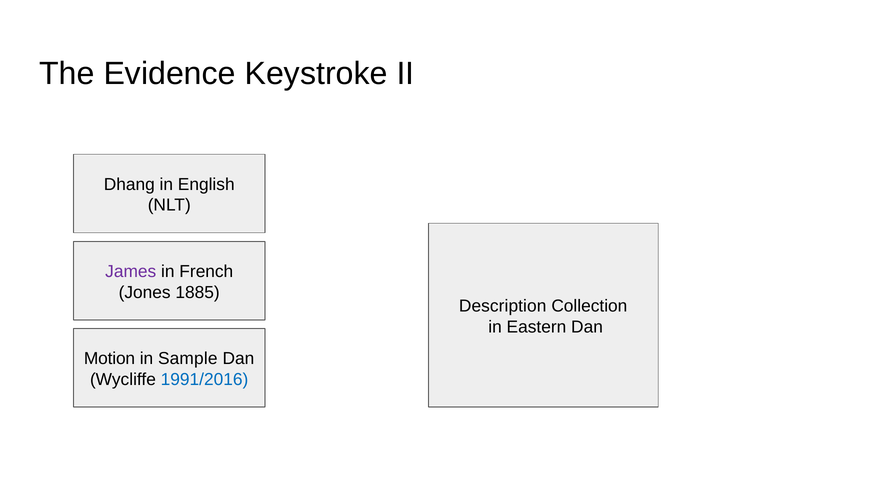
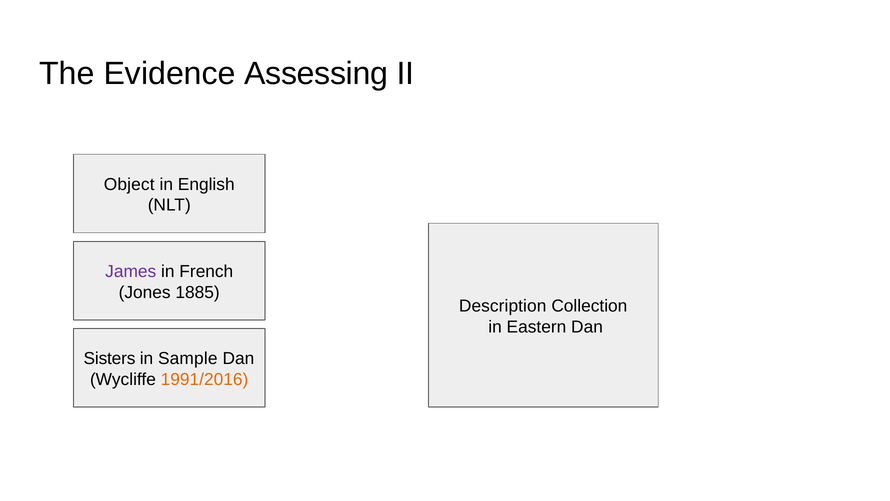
Keystroke: Keystroke -> Assessing (316, 74)
Dhang: Dhang -> Object (129, 184)
Motion: Motion -> Sisters (110, 358)
1991/2016 colour: blue -> orange (205, 379)
